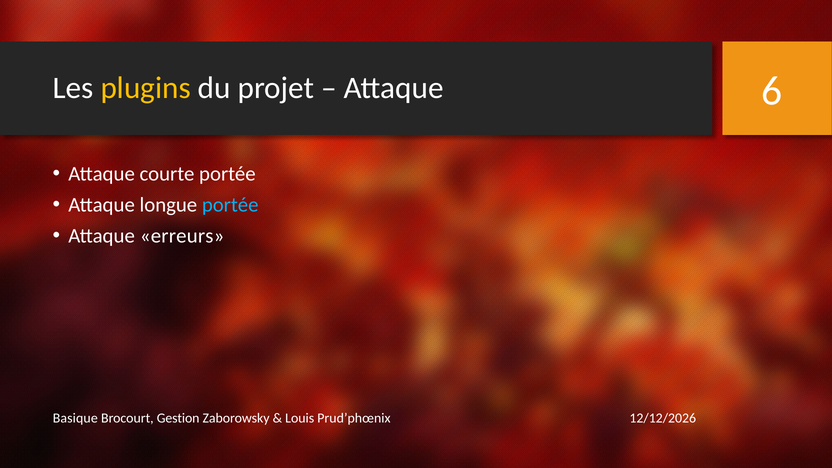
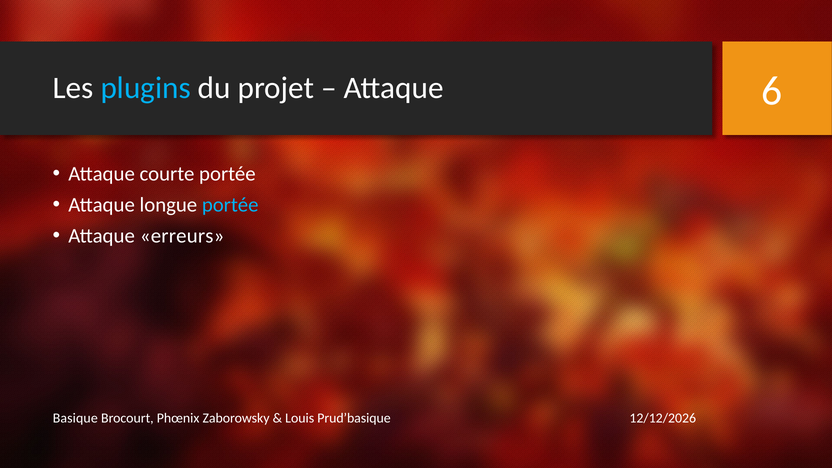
plugins colour: yellow -> light blue (146, 88)
Gestion: Gestion -> Phœnix (178, 418)
Prud’phœnix: Prud’phœnix -> Prud’basique (354, 418)
